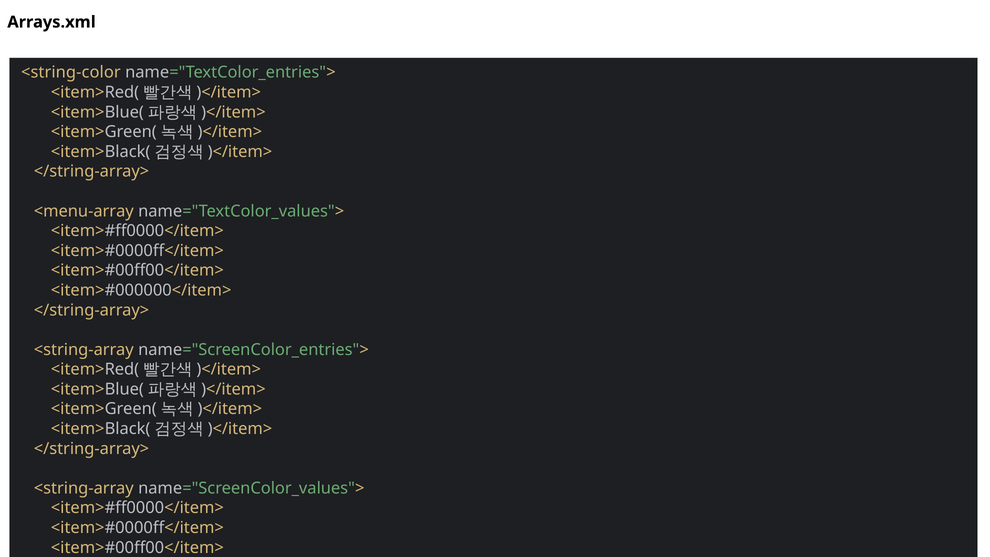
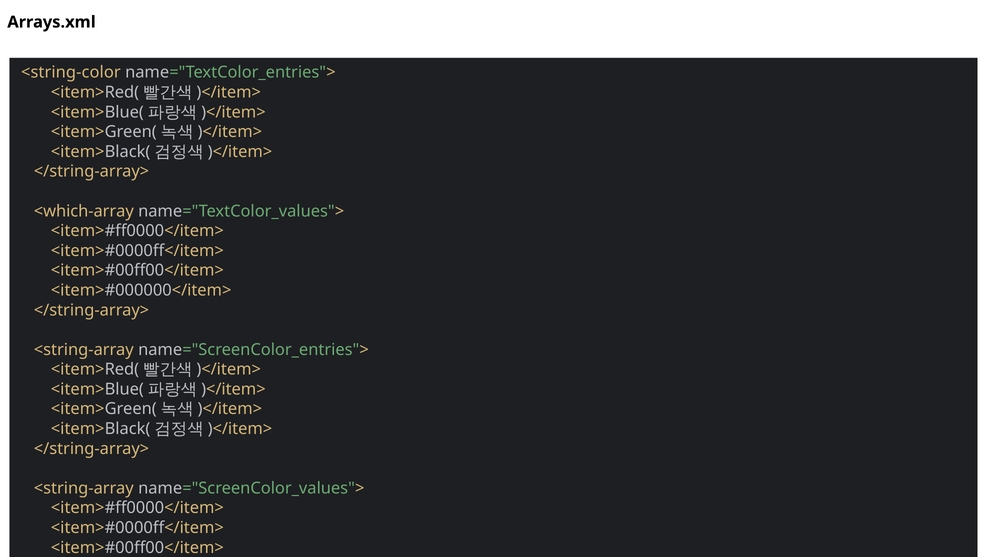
<menu-array: <menu-array -> <which-array (84, 211)
